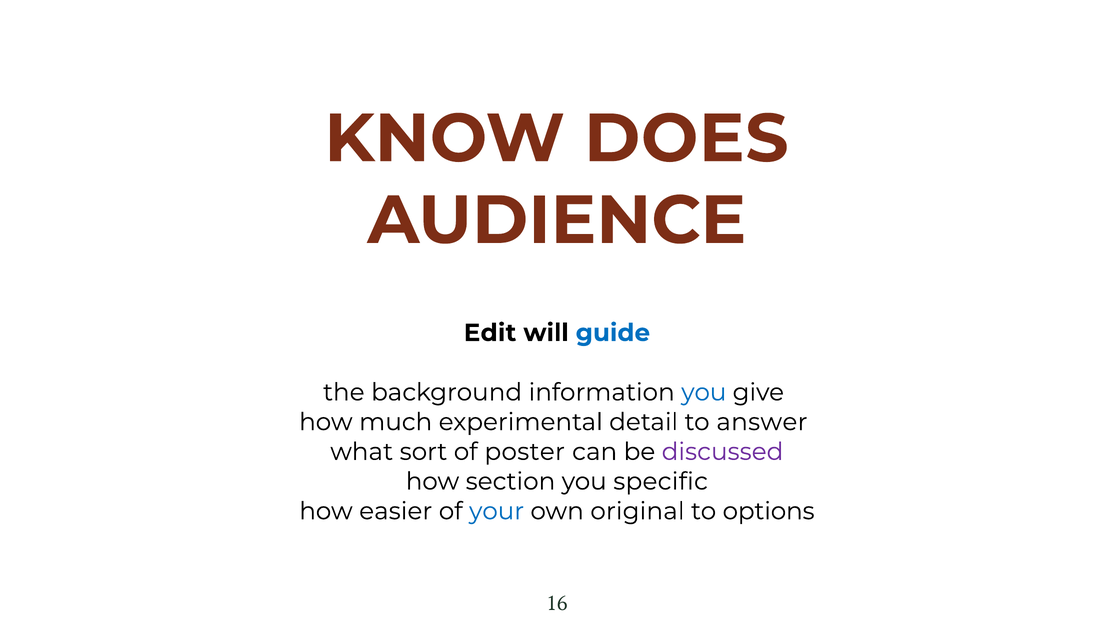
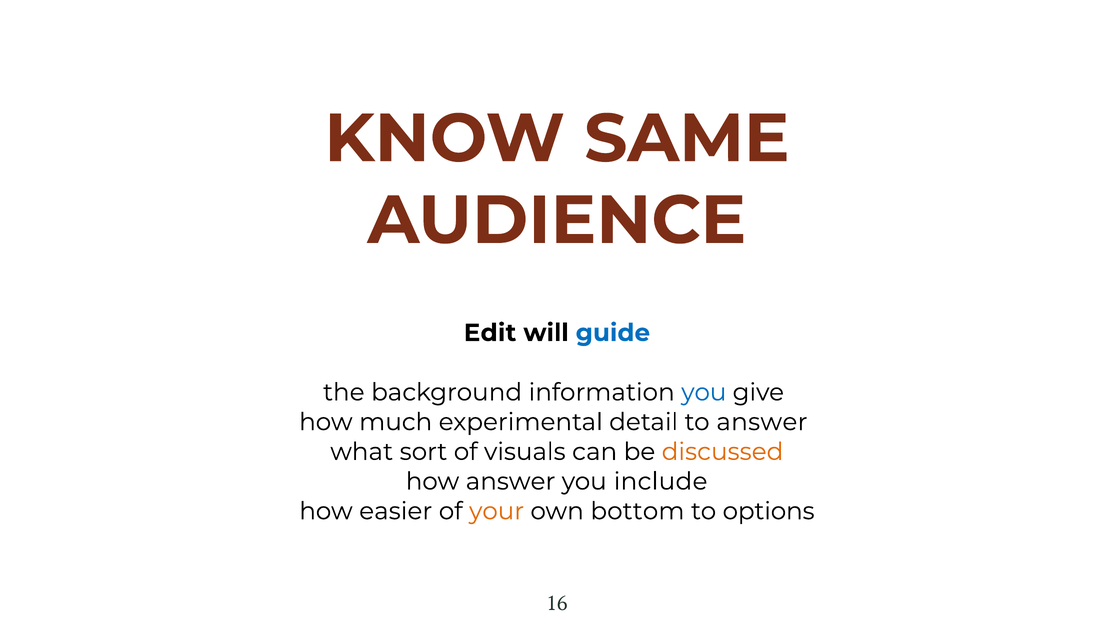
DOES: DOES -> SAME (687, 139)
poster: poster -> visuals (525, 451)
discussed colour: purple -> orange (723, 451)
how section: section -> answer (510, 481)
specific: specific -> include (661, 481)
your colour: blue -> orange (497, 511)
original: original -> bottom (637, 511)
